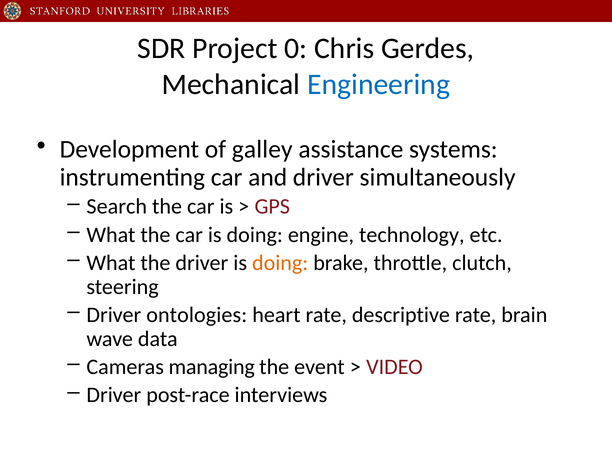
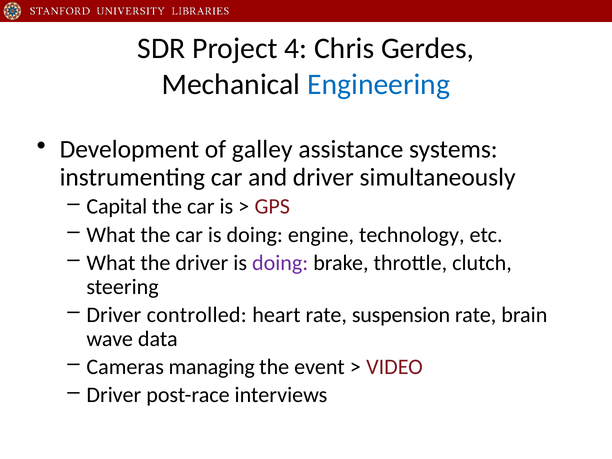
0: 0 -> 4 (296, 49)
Search: Search -> Capital (117, 207)
doing colour: orange -> purple (280, 263)
ontologies: ontologies -> controlled (197, 315)
descriptive: descriptive -> suspension (401, 315)
